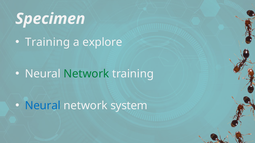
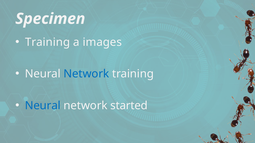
explore: explore -> images (102, 42)
Network colour: green -> blue (86, 74)
system: system -> started (129, 106)
